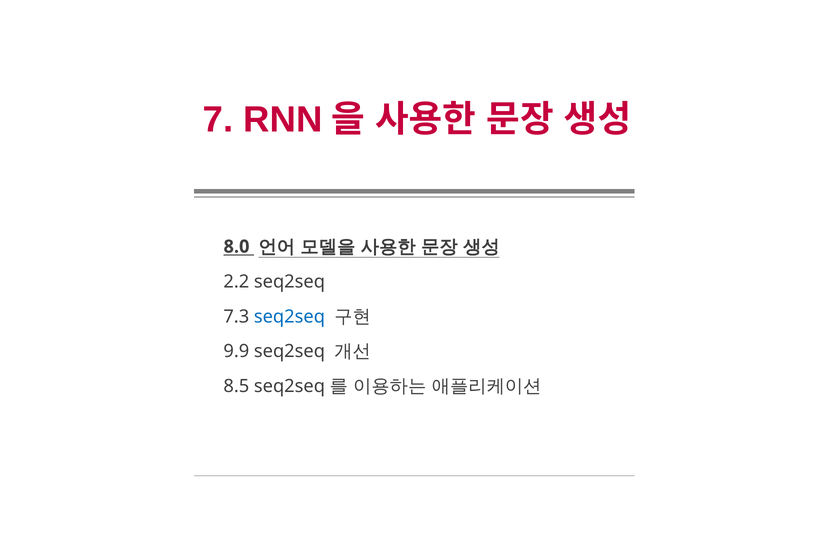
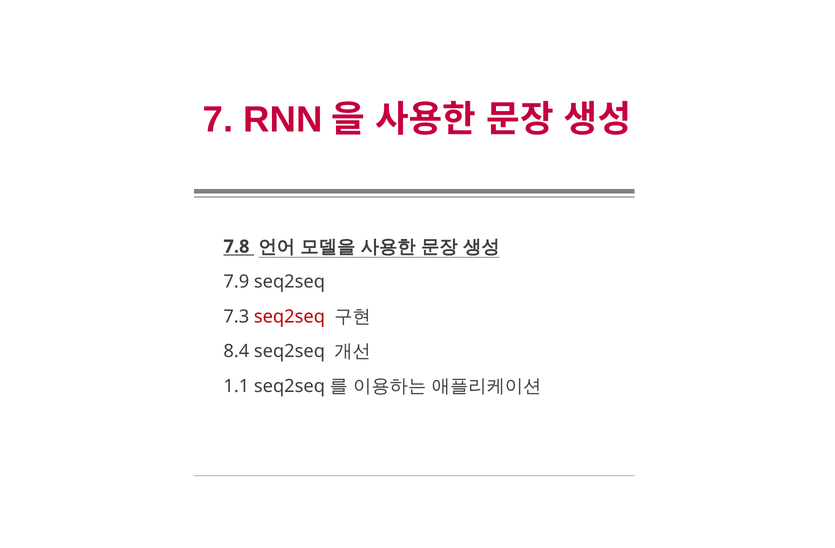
8.0: 8.0 -> 7.8 (236, 247)
2.2: 2.2 -> 7.9 (236, 282)
seq2seq colour: blue -> red (289, 317)
9.9: 9.9 -> 8.4 (236, 352)
8.5: 8.5 -> 1.1 (236, 387)
